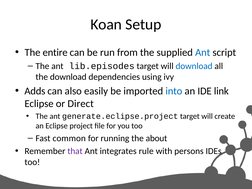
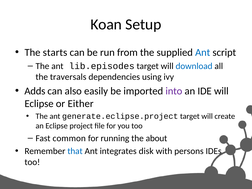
entire: entire -> starts (55, 52)
the download: download -> traversals (68, 77)
into colour: blue -> purple (174, 91)
IDE link: link -> will (221, 91)
Direct: Direct -> Either (81, 104)
that colour: purple -> blue (75, 151)
rule: rule -> disk (146, 151)
